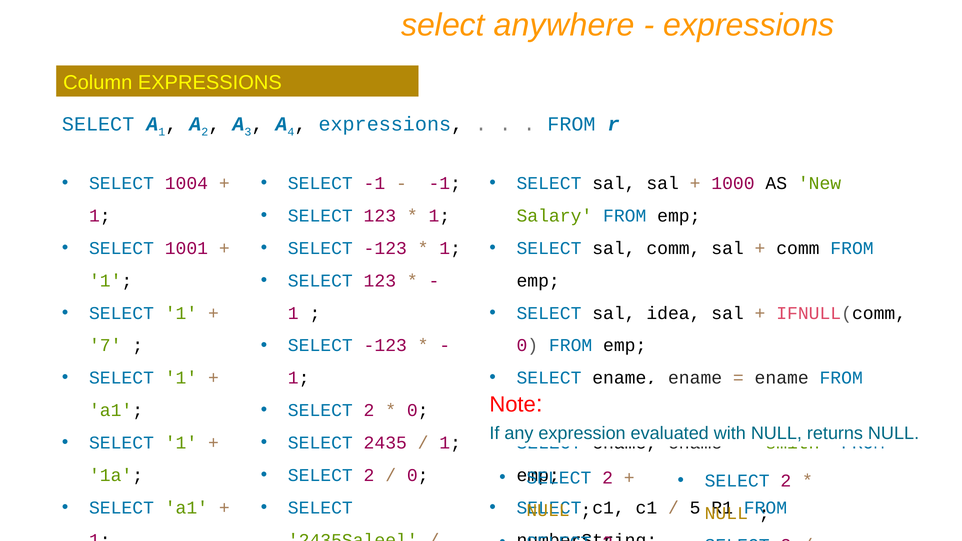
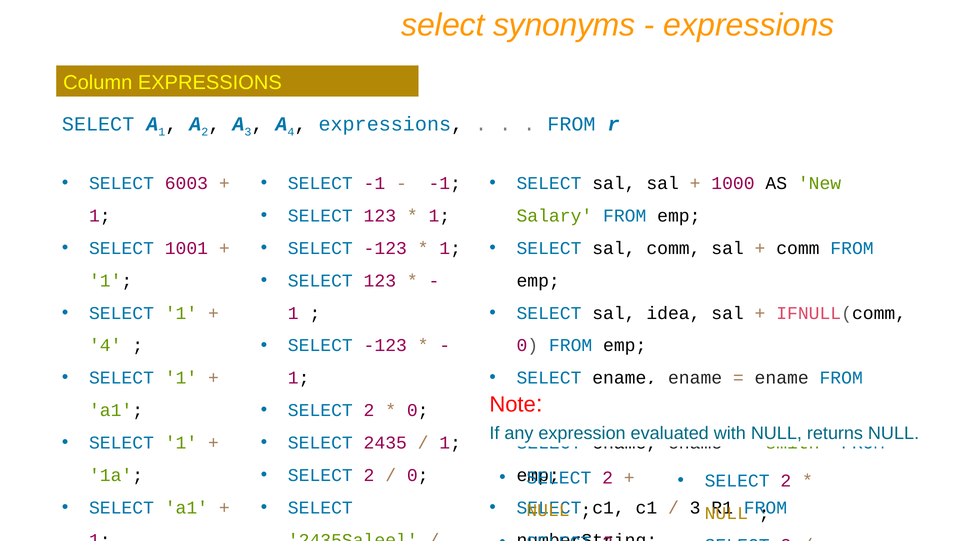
anywhere: anywhere -> synonyms (564, 25)
1004: 1004 -> 6003 (186, 183)
7: 7 -> 4 (105, 346)
5: 5 -> 3 (695, 508)
